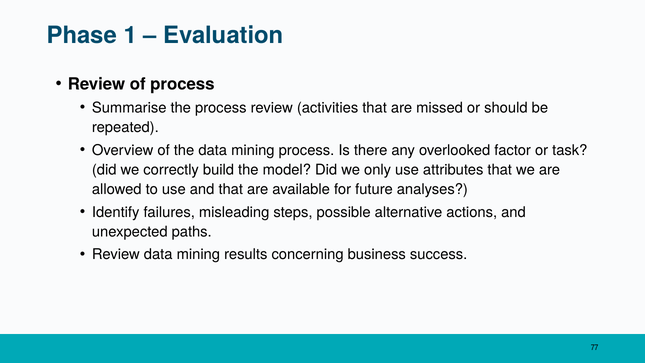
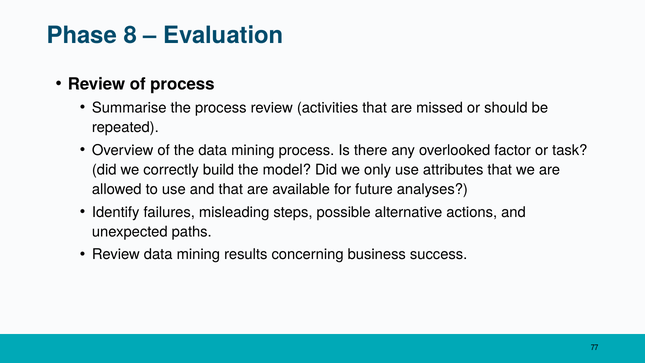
1: 1 -> 8 (130, 36)
